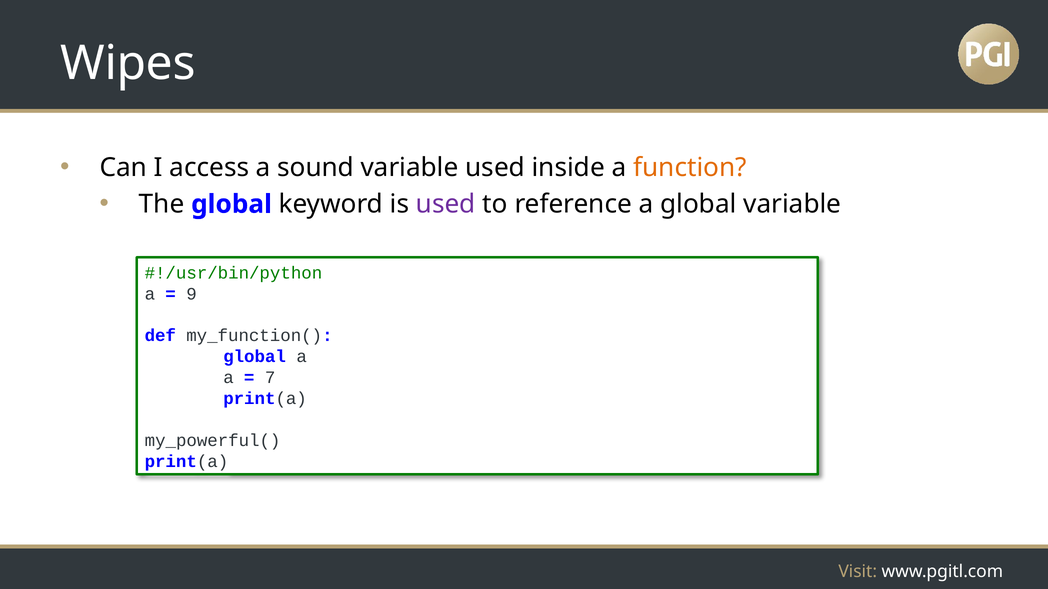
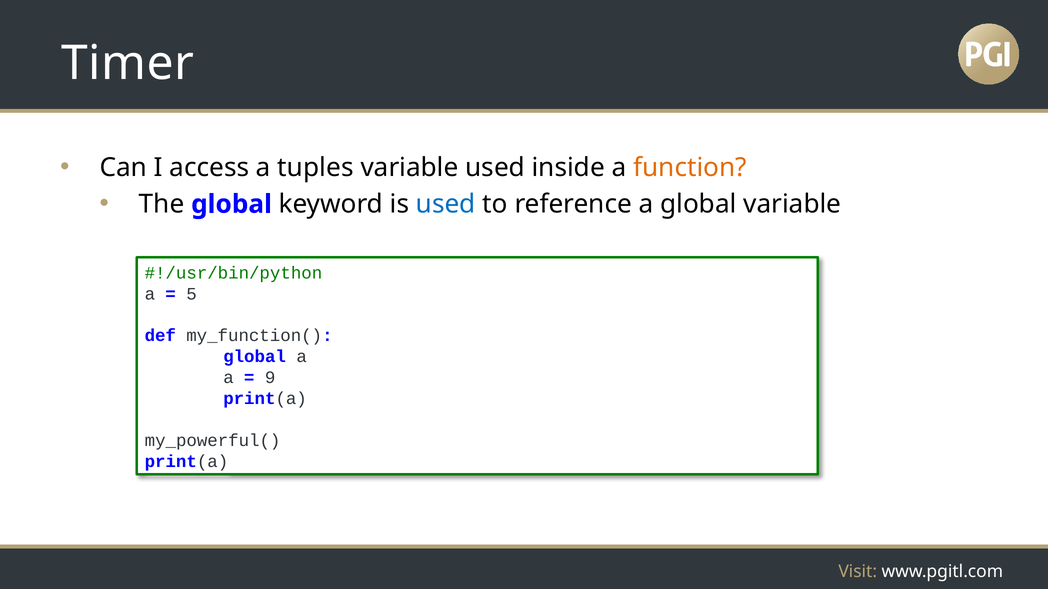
Wipes: Wipes -> Timer (128, 63)
sound: sound -> tuples (316, 168)
used colour: purple -> blue (446, 204)
9: 9 -> 5 (192, 294)
7: 7 -> 9 (270, 378)
